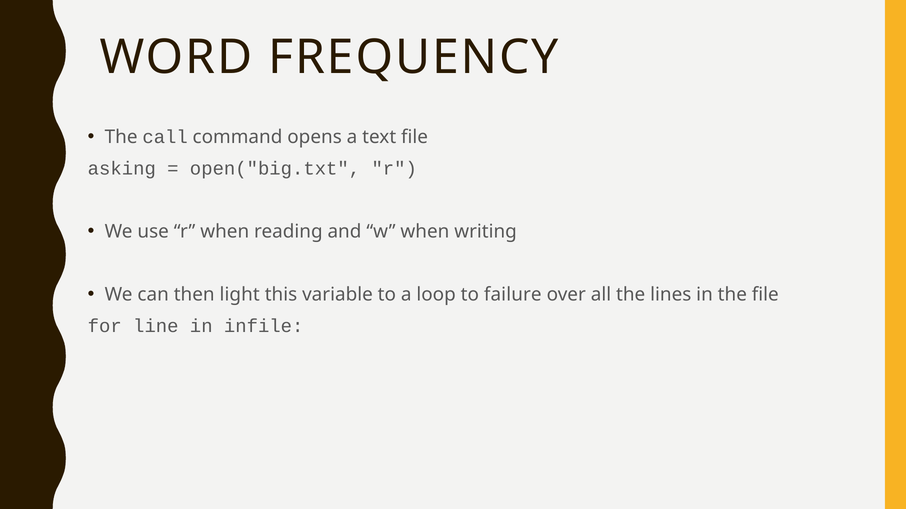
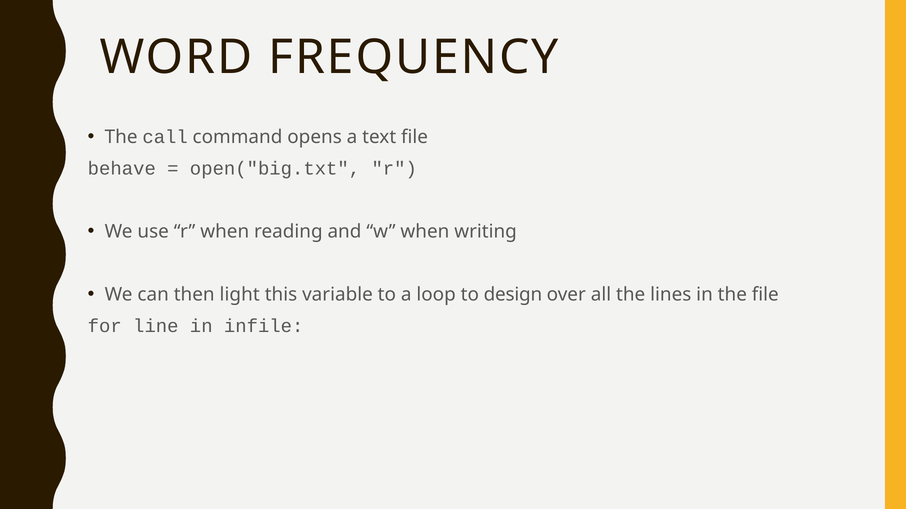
asking: asking -> behave (122, 169)
failure: failure -> design (513, 295)
